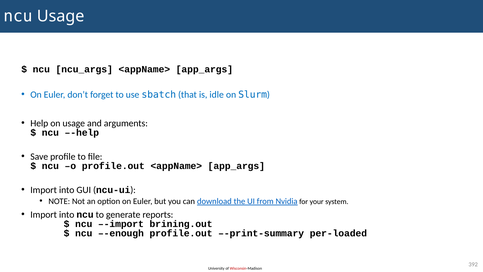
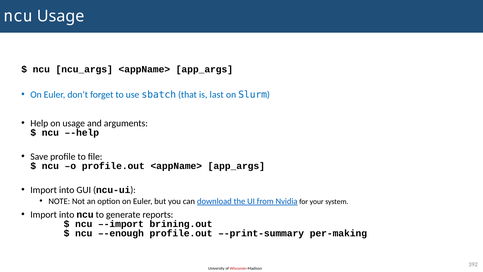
idle: idle -> last (217, 94)
per-loaded: per-loaded -> per-making (338, 233)
